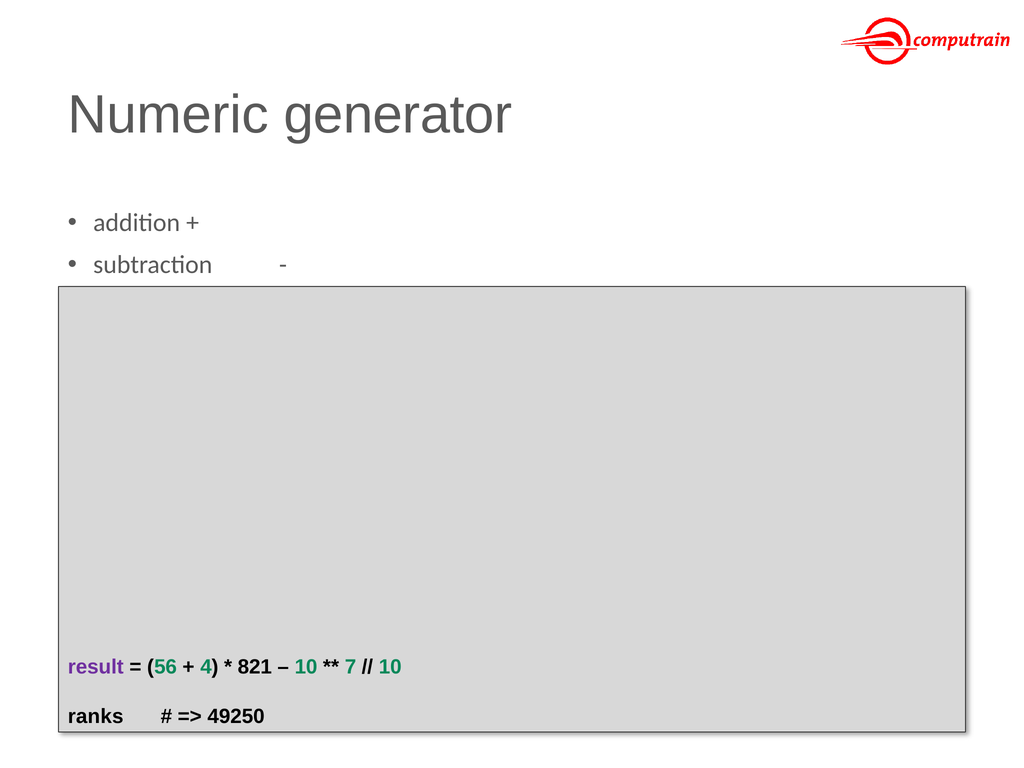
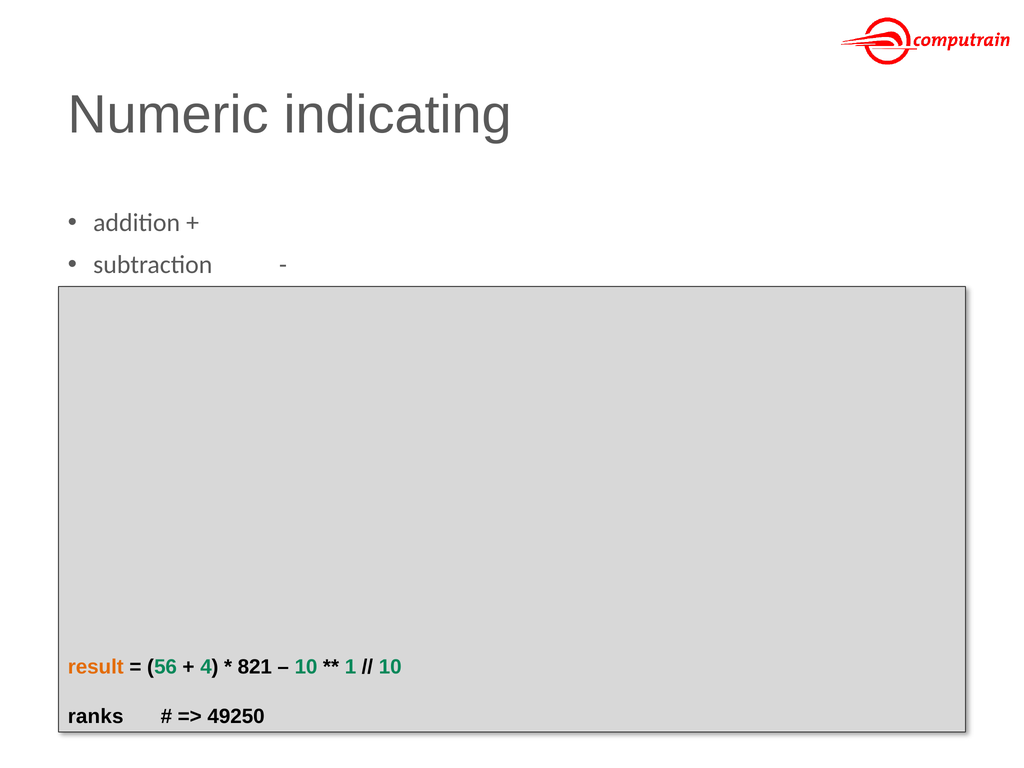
generator: generator -> indicating (398, 115)
result colour: purple -> orange (96, 667)
7: 7 -> 1 (351, 667)
